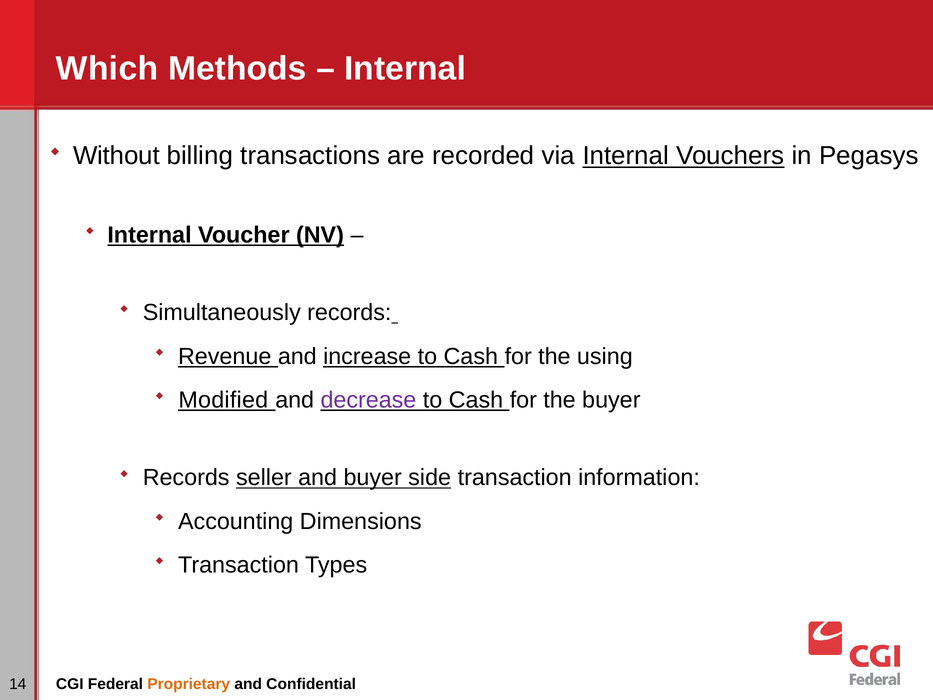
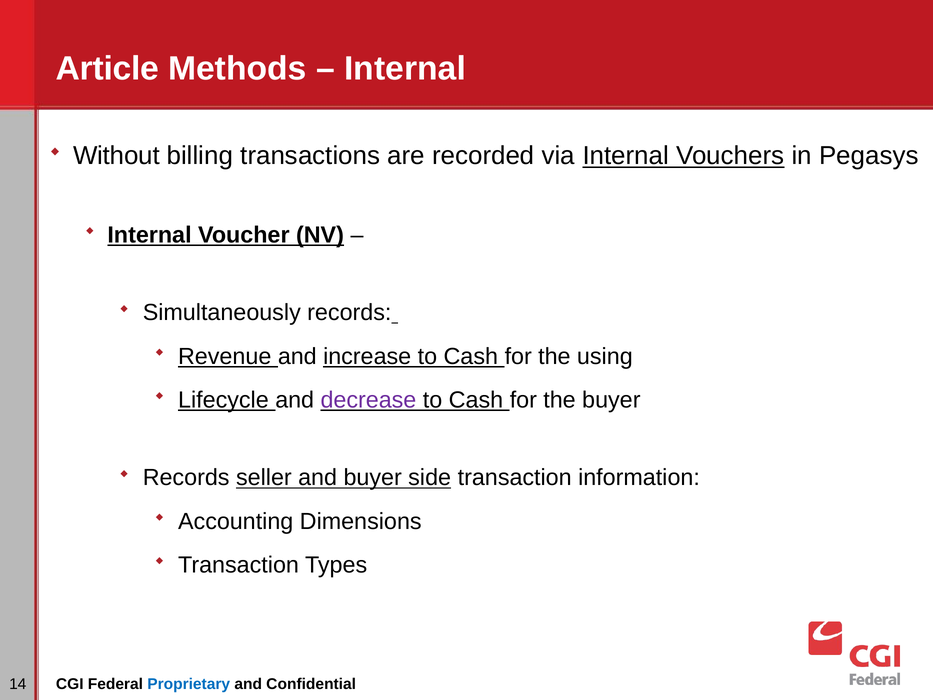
Which: Which -> Article (107, 69)
Modified: Modified -> Lifecycle (223, 400)
Proprietary colour: orange -> blue (189, 684)
